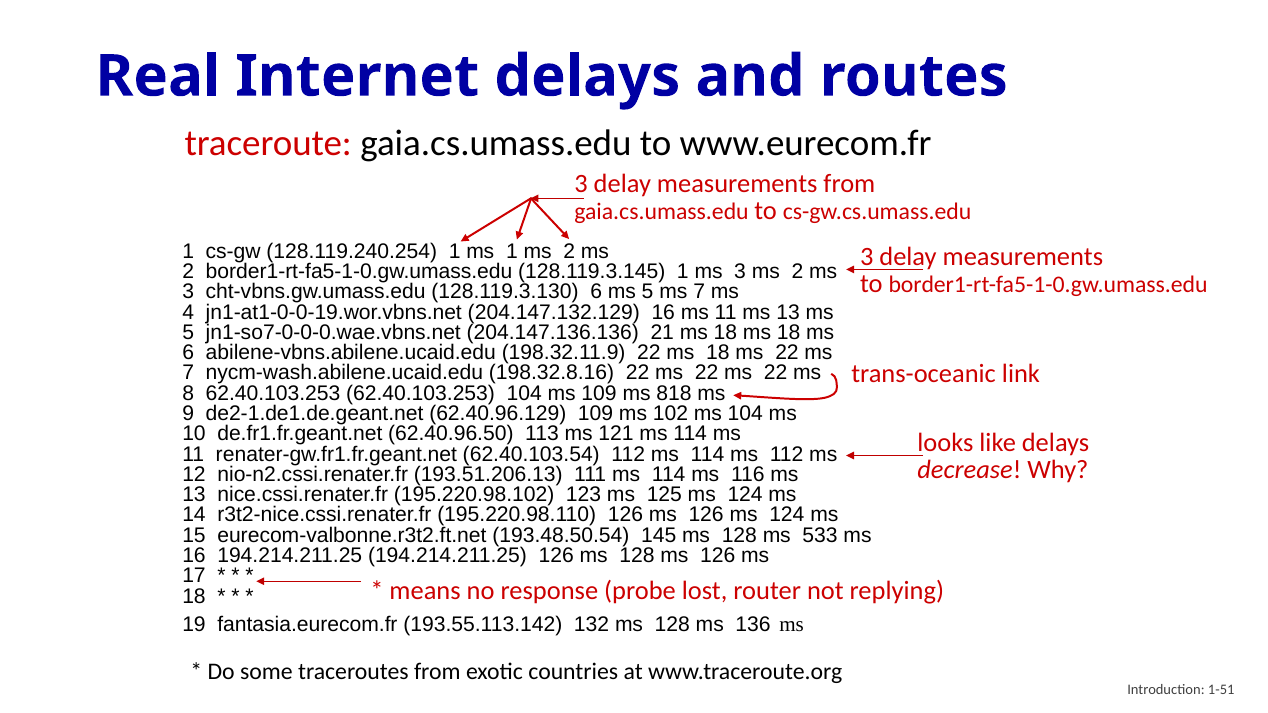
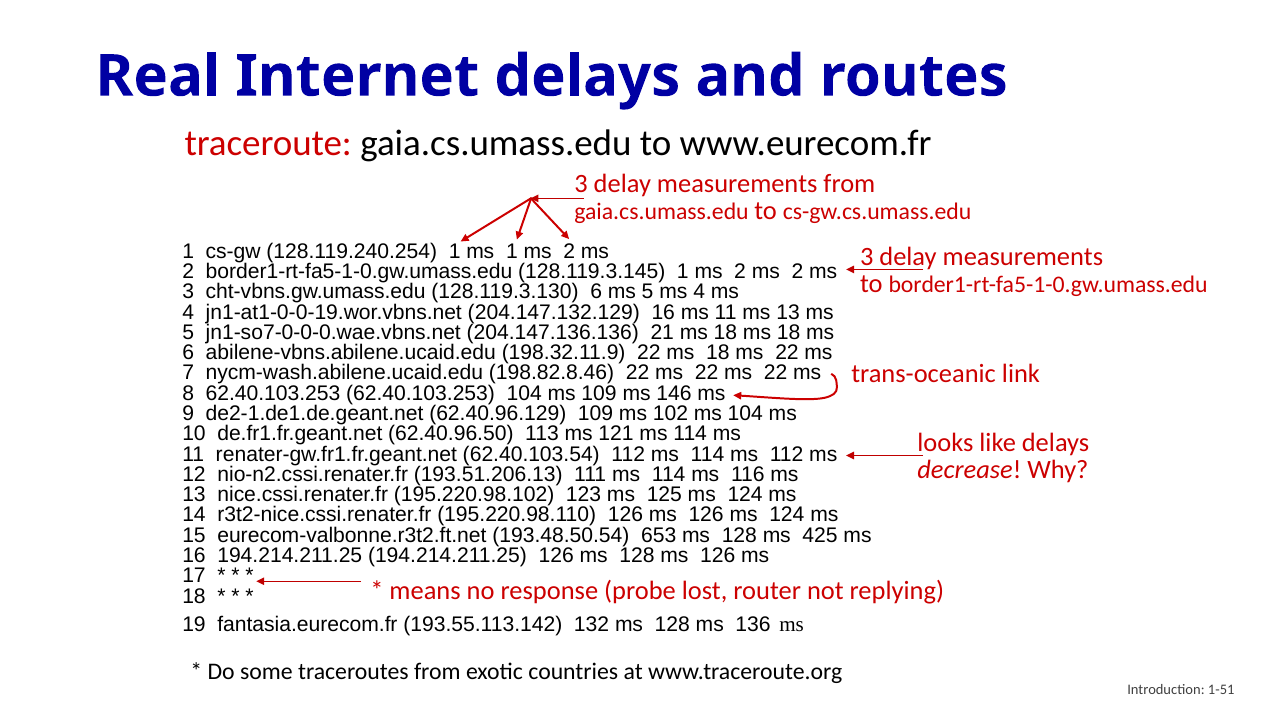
128.119.3.145 1 ms 3: 3 -> 2 (740, 272)
5 ms 7: 7 -> 4 (699, 292)
198.32.8.16: 198.32.8.16 -> 198.82.8.46 (552, 373)
818: 818 -> 146 (674, 393)
145: 145 -> 653 (659, 535)
533: 533 -> 425 (820, 535)
